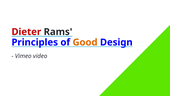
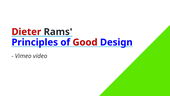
Good colour: orange -> red (85, 42)
